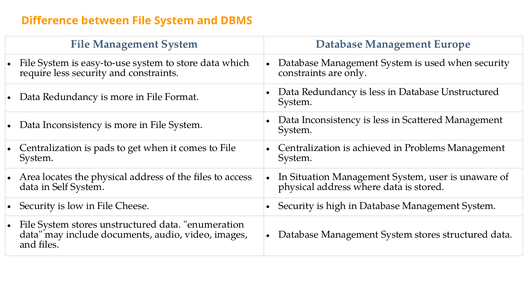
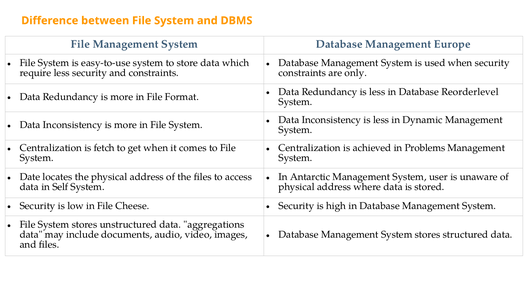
Database Unstructured: Unstructured -> Reorderlevel (470, 92)
Scattered: Scattered -> Dynamic (423, 120)
pads: pads -> fetch (104, 148)
Area: Area -> Date (30, 177)
Situation: Situation -> Antarctic (310, 177)
enumeration: enumeration -> aggregations (214, 225)
